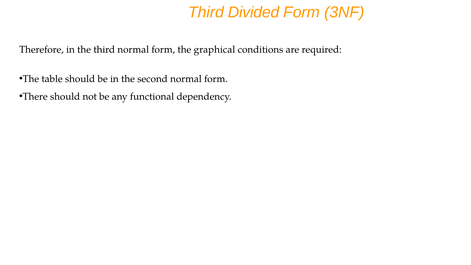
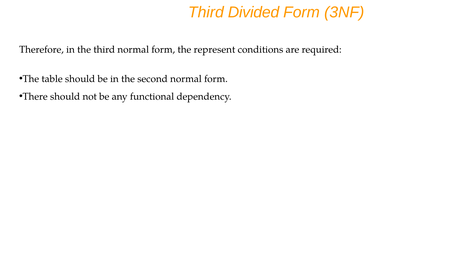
graphical: graphical -> represent (214, 49)
